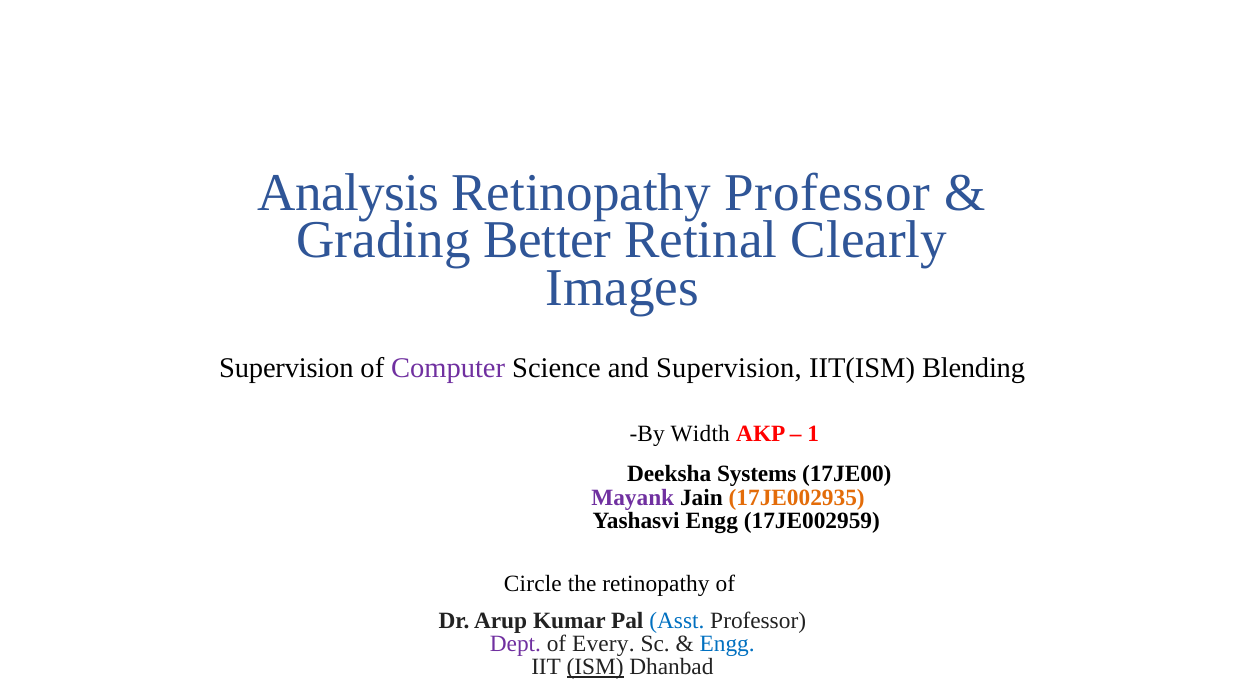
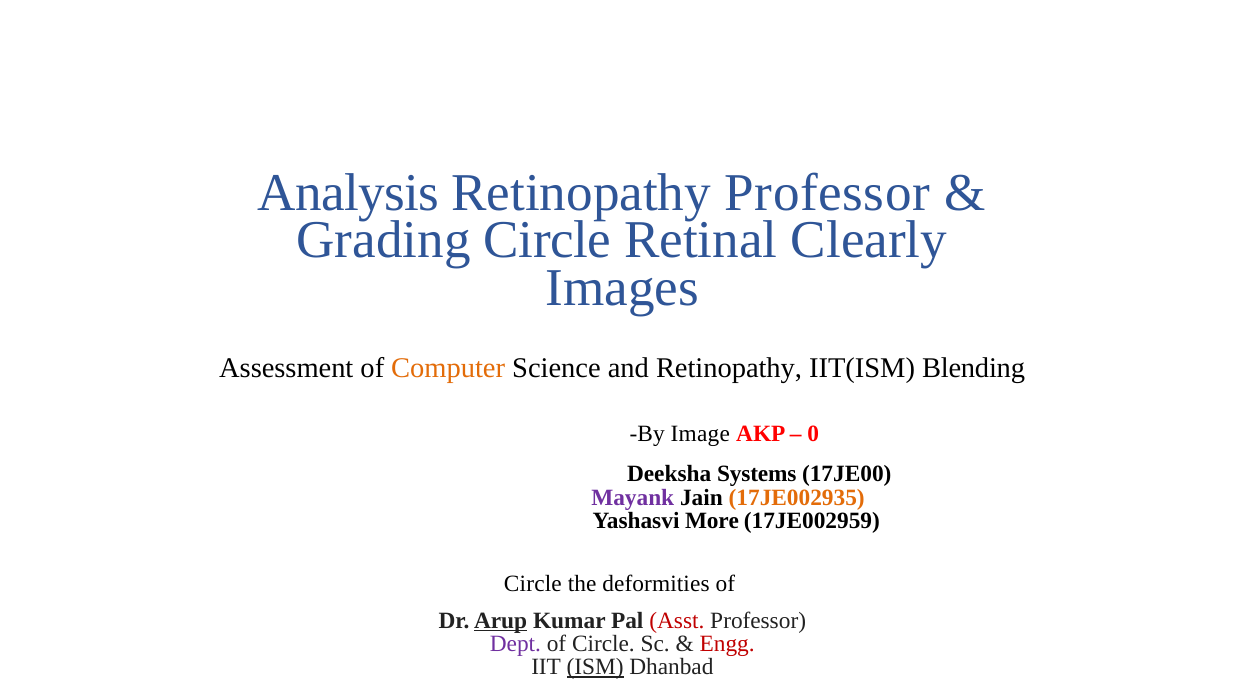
Grading Better: Better -> Circle (548, 240)
Supervision: Supervision -> Assessment (286, 368)
Computer colour: purple -> orange (448, 368)
and Supervision: Supervision -> Retinopathy (729, 368)
Width: Width -> Image (700, 434)
1: 1 -> 0 (813, 434)
Yashasvi Engg: Engg -> More (712, 521)
the retinopathy: retinopathy -> deformities (656, 585)
Arup underline: none -> present (501, 621)
Asst colour: blue -> red (677, 621)
of Every: Every -> Circle (603, 644)
Engg colour: blue -> red (727, 644)
